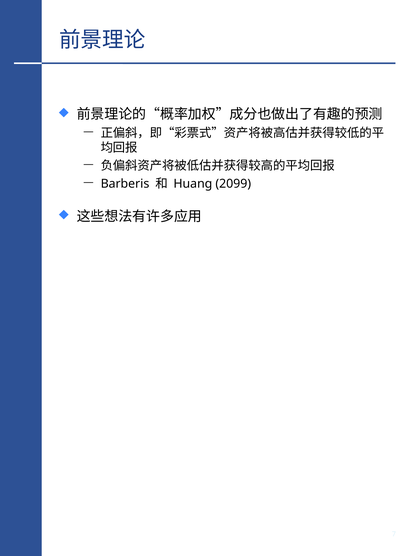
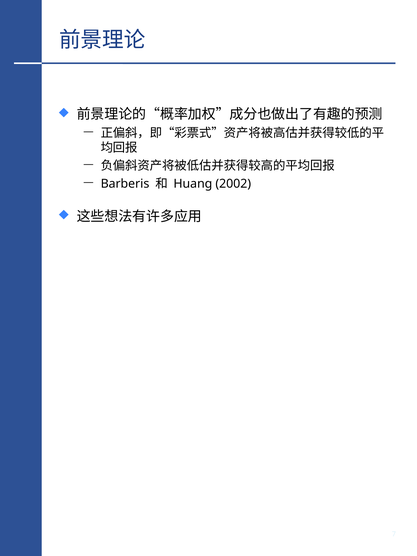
2099: 2099 -> 2002 (233, 184)
